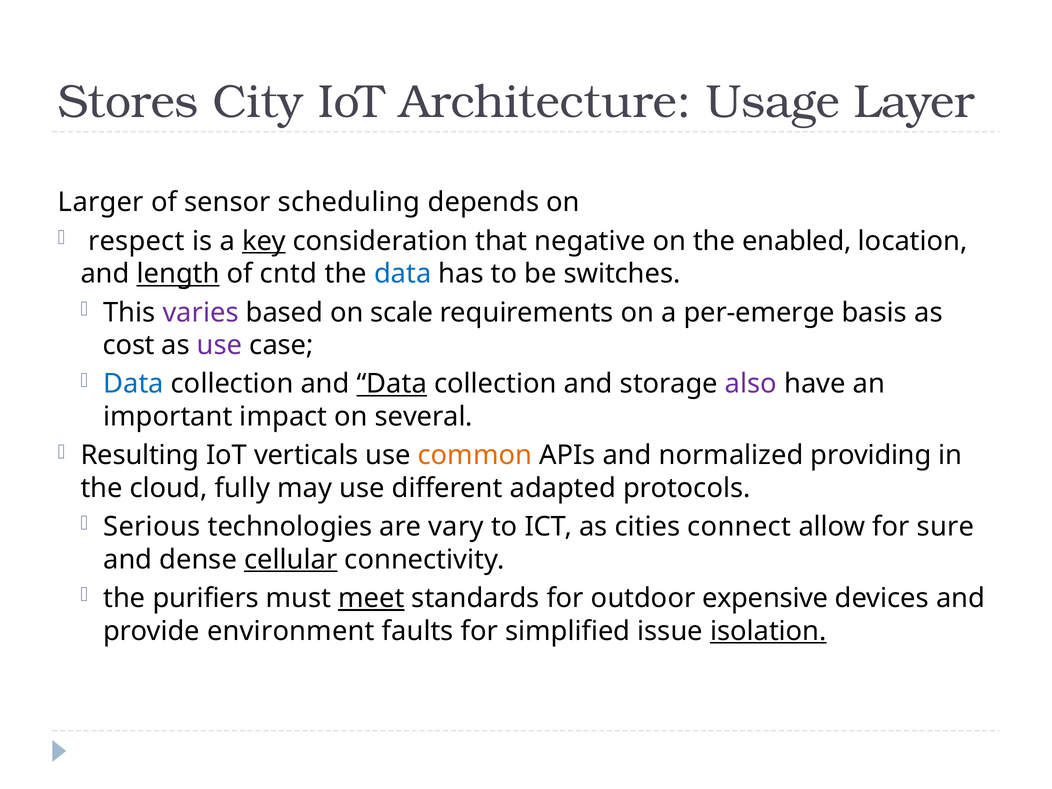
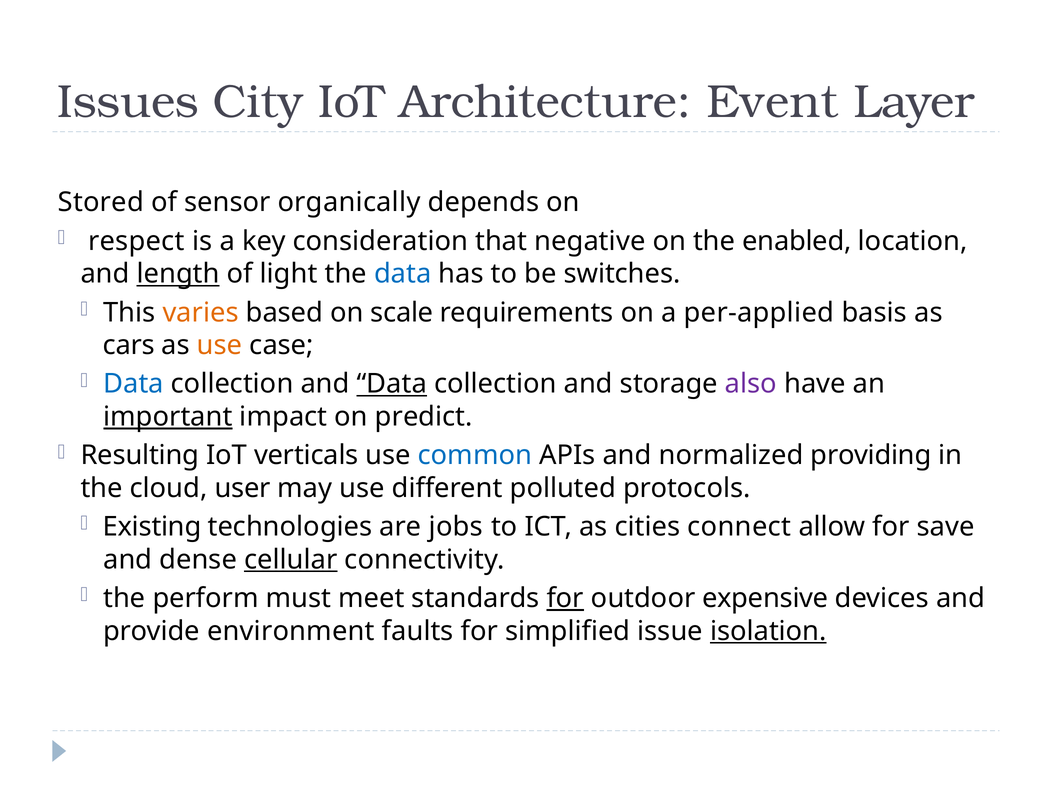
Stores: Stores -> Issues (128, 102)
Usage: Usage -> Event (772, 102)
Larger: Larger -> Stored (101, 202)
scheduling: scheduling -> organically (349, 202)
key underline: present -> none (264, 241)
cntd: cntd -> light (289, 274)
varies colour: purple -> orange (201, 313)
per-emerge: per-emerge -> per-applied (759, 313)
cost: cost -> cars (129, 345)
use colour: purple -> orange (220, 345)
important underline: none -> present (168, 417)
several: several -> predict (424, 417)
common colour: orange -> blue (475, 455)
fully: fully -> user (243, 488)
adapted: adapted -> polluted (563, 488)
Serious: Serious -> Existing (152, 527)
vary: vary -> jobs (456, 527)
sure: sure -> save (946, 527)
purifiers: purifiers -> perform (206, 598)
meet underline: present -> none (371, 598)
for underline: none -> present (565, 598)
